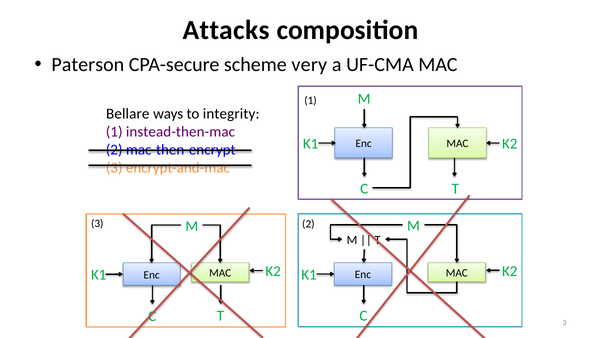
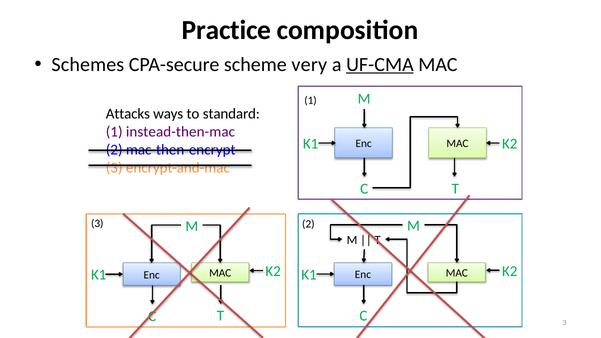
Attacks: Attacks -> Practice (227, 30)
Paterson: Paterson -> Schemes (88, 65)
UF-CMA underline: none -> present (380, 65)
Bellare: Bellare -> Attacks (128, 114)
integrity: integrity -> standard (231, 114)
